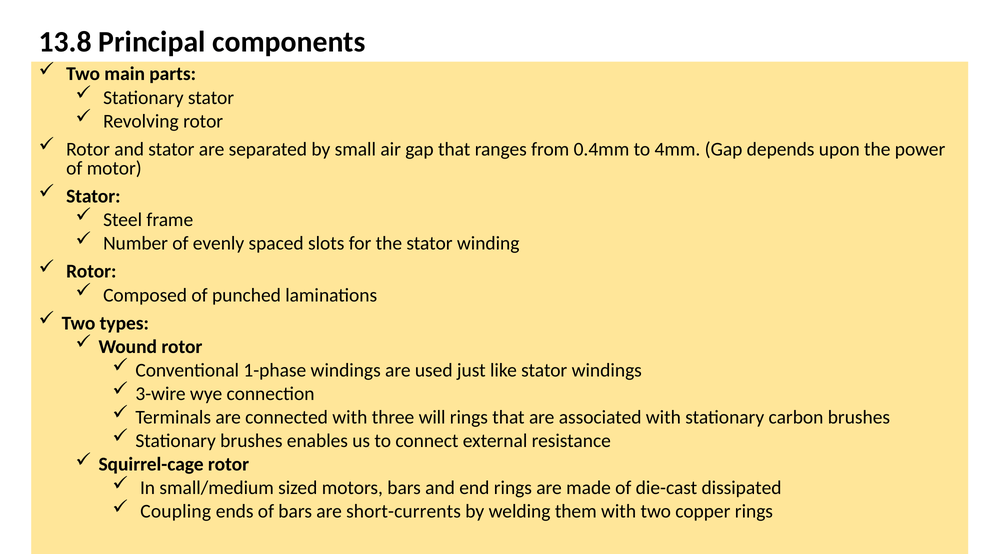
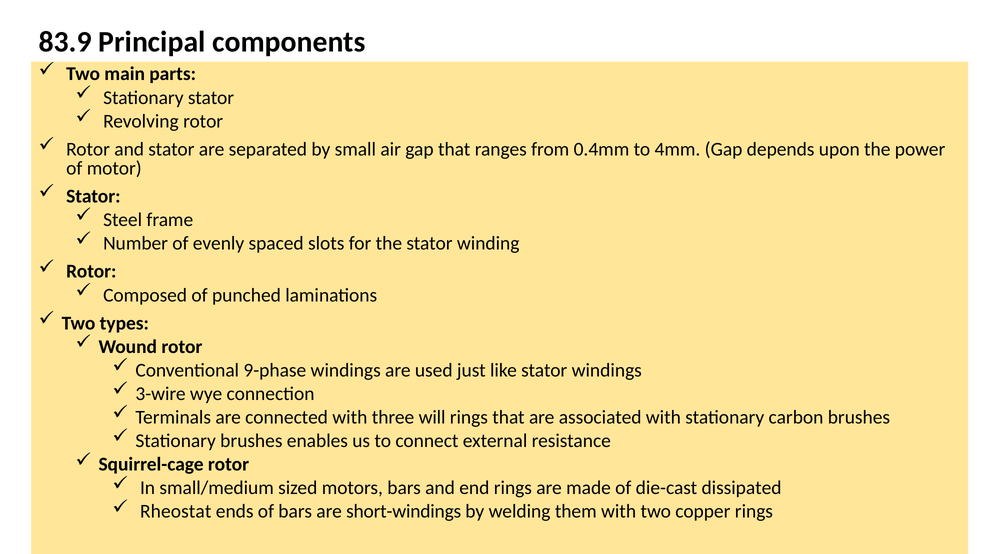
13.8: 13.8 -> 83.9 (65, 42)
1-phase: 1-phase -> 9-phase (275, 370)
Coupling: Coupling -> Rheostat (176, 511)
short-currents: short-currents -> short-windings (404, 511)
